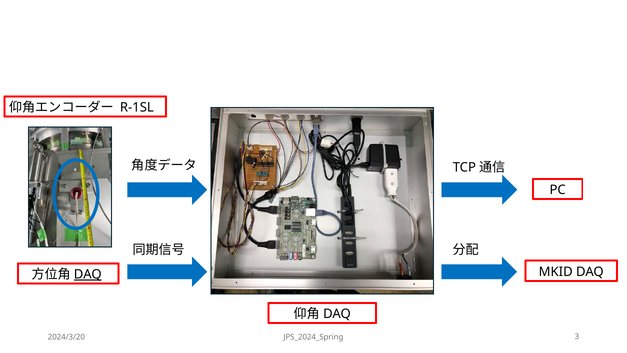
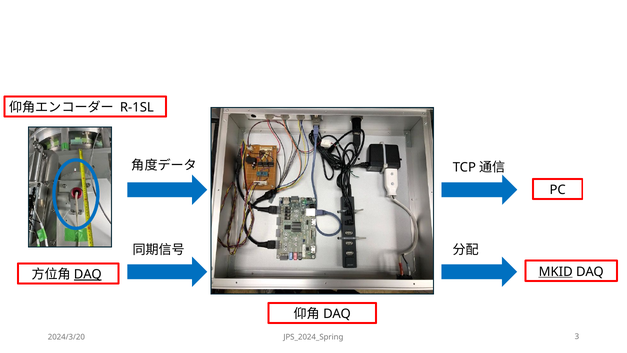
MKID underline: none -> present (556, 271)
